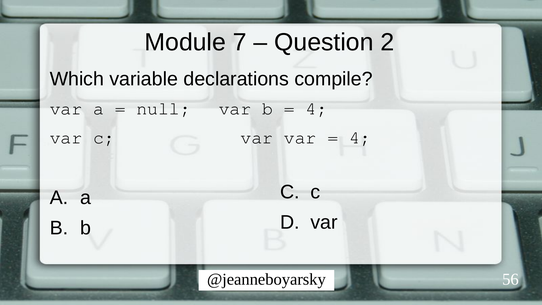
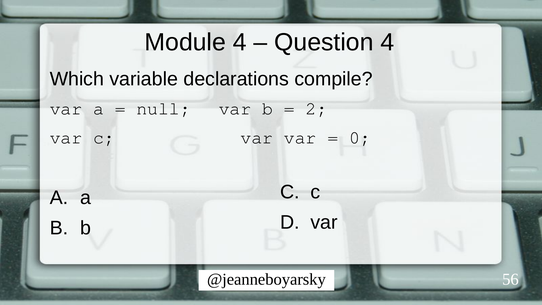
Module 7: 7 -> 4 (240, 42)
Question 2: 2 -> 4 (387, 42)
4: 4 -> 2 (316, 109)
4: 4 -> 0 (360, 137)
